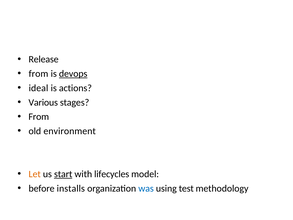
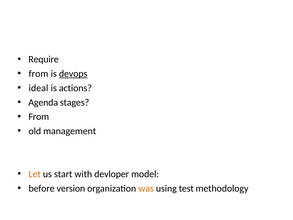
Release: Release -> Require (44, 59)
Various: Various -> Agenda (43, 102)
environment: environment -> management (70, 131)
start underline: present -> none (63, 174)
lifecycles: lifecycles -> devloper (112, 174)
installs: installs -> version (71, 188)
was colour: blue -> orange (146, 188)
